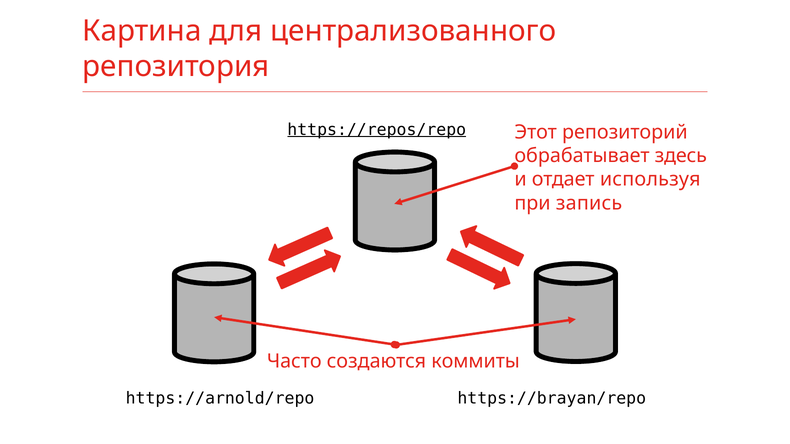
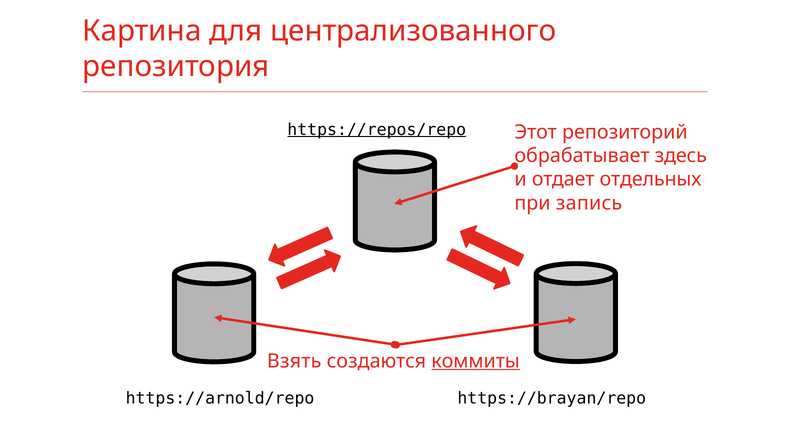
используя: используя -> отдельных (650, 180)
Часто: Часто -> Взять (294, 361)
коммиты underline: none -> present (476, 361)
